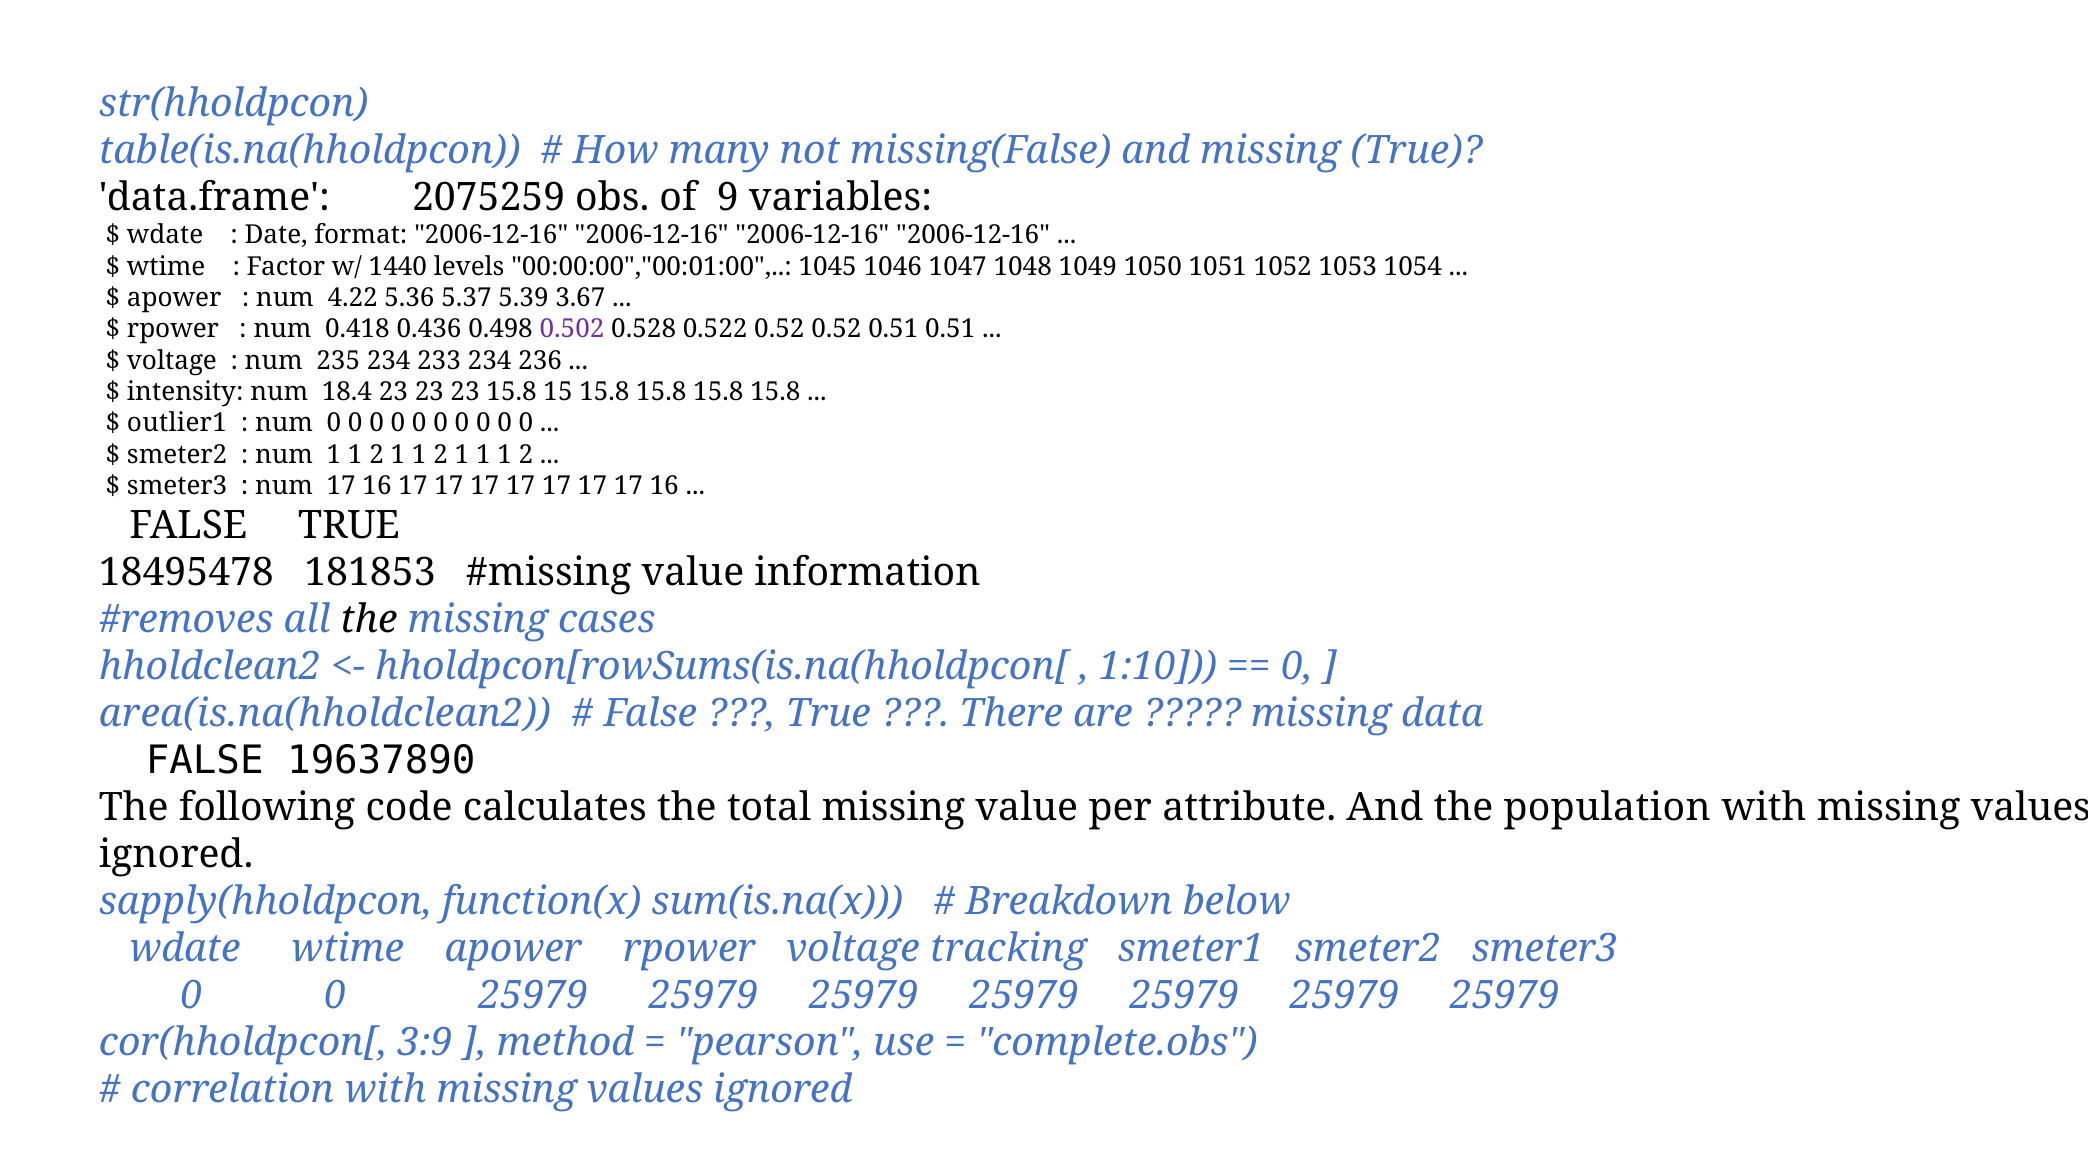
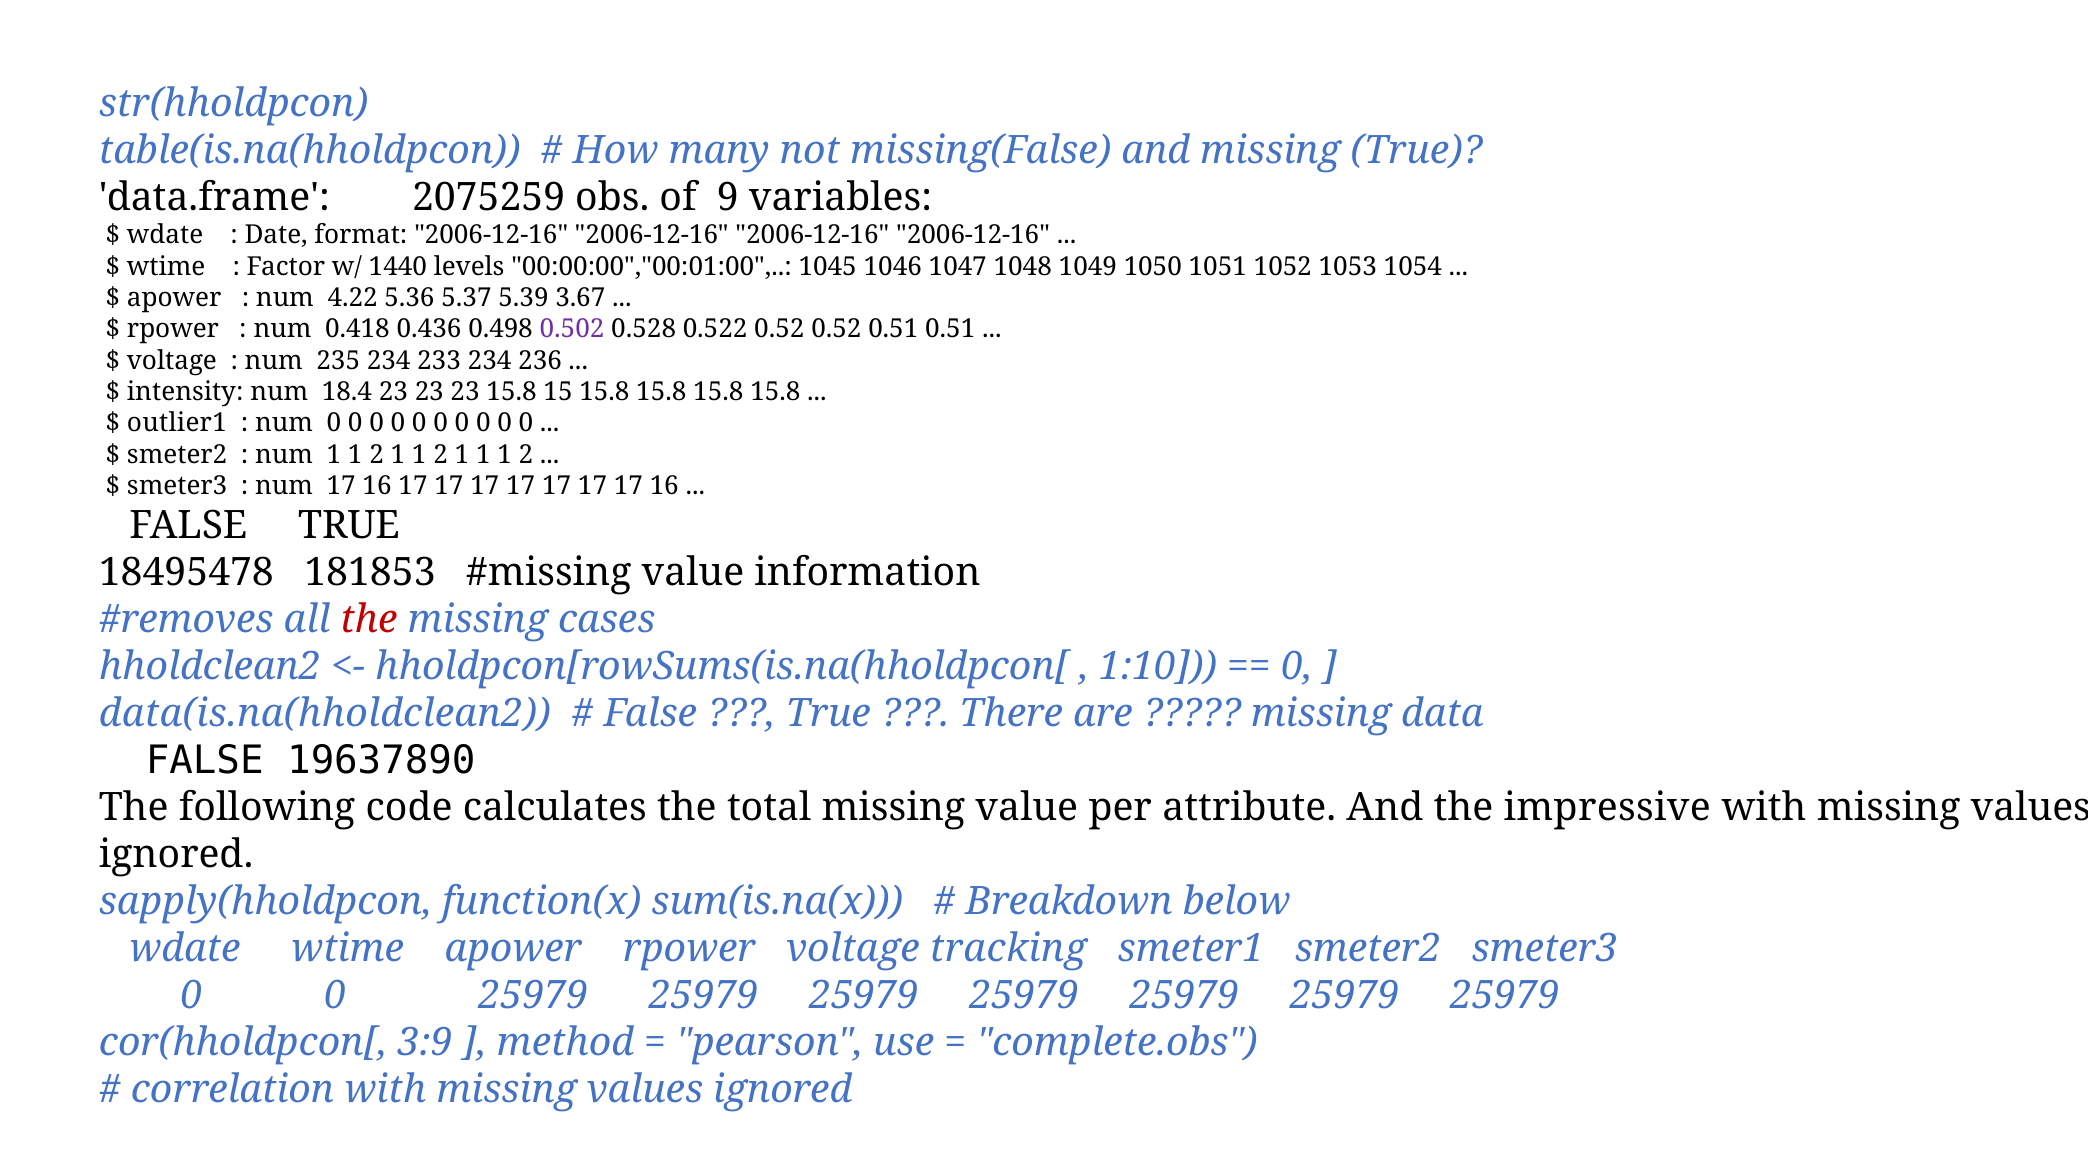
the colour: black -> red (369, 620)
area(is.na(hholdclean2: area(is.na(hholdclean2 -> data(is.na(hholdclean2 (325, 714)
population: population -> impressive (1607, 808)
